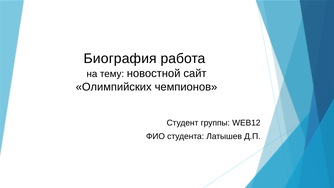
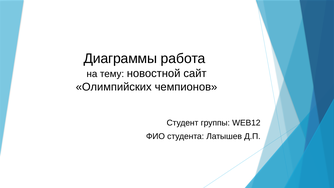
Биография: Биография -> Диаграммы (120, 59)
